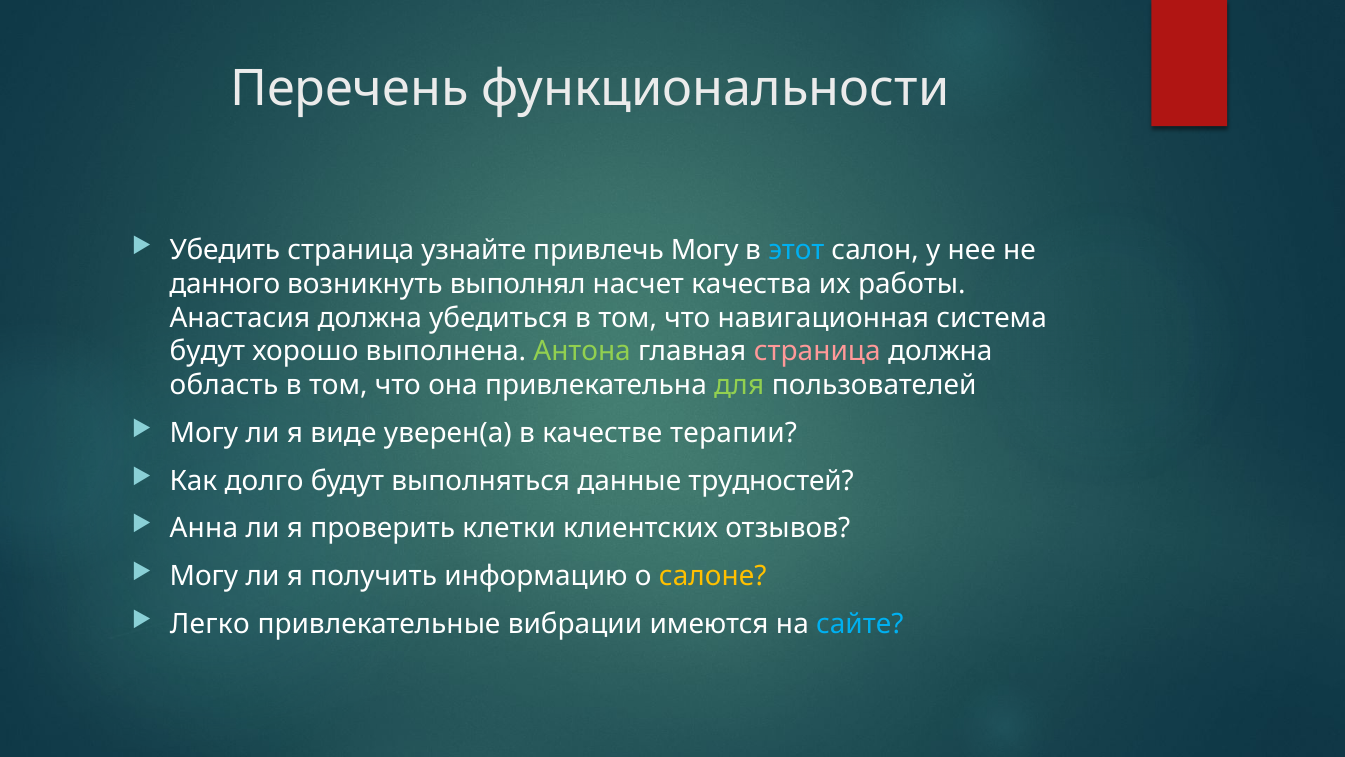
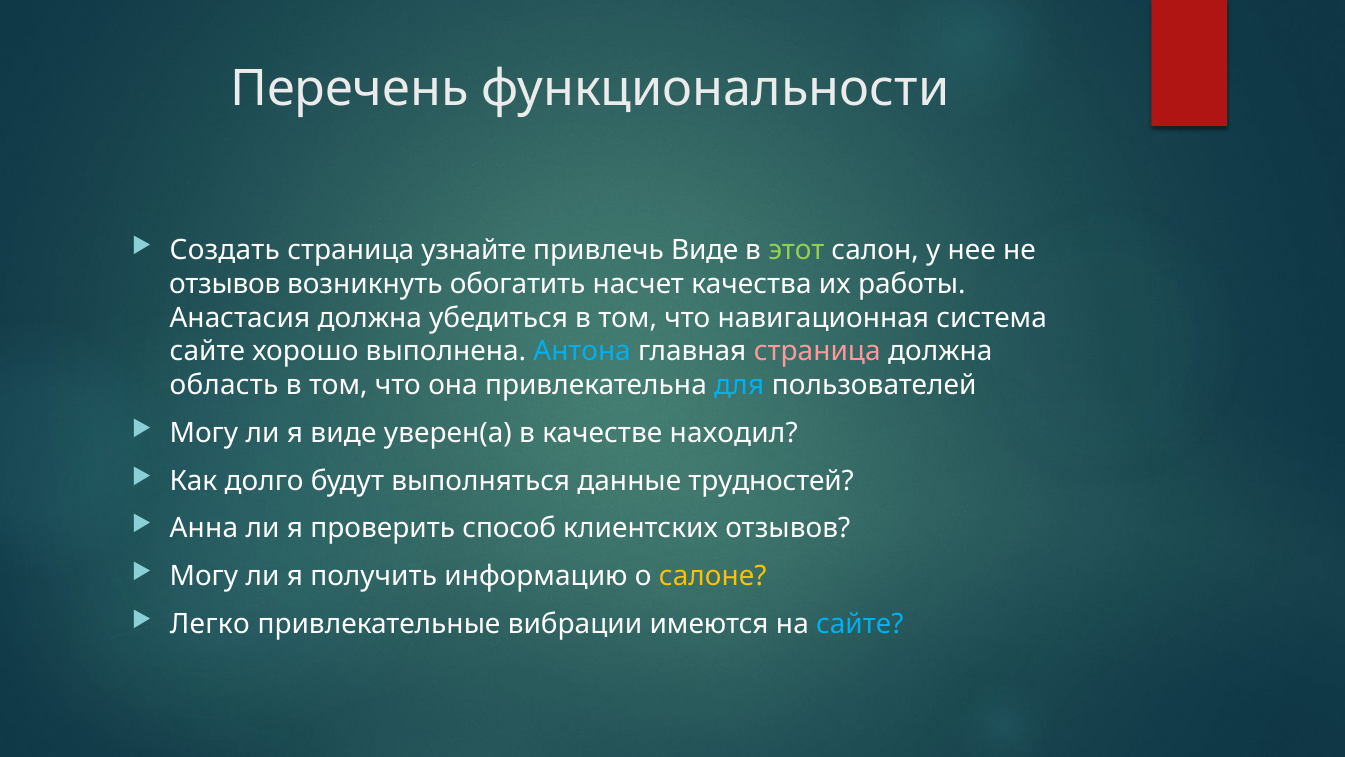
Убедить: Убедить -> Создать (225, 250)
привлечь Могу: Могу -> Виде (705, 250)
этот colour: light blue -> light green (796, 250)
данного: данного -> отзывов (225, 284)
выполнял: выполнял -> обогатить (518, 284)
будут: будут -> сайте (207, 351)
Антона colour: light green -> light blue (582, 351)
для colour: light green -> light blue (739, 385)
терапии: терапии -> находил (734, 433)
клетки: клетки -> способ (509, 528)
